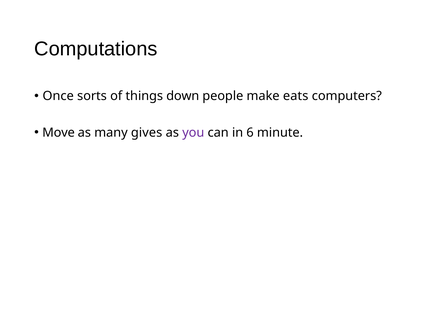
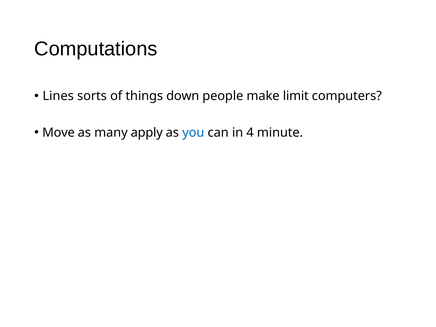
Once: Once -> Lines (58, 96)
eats: eats -> limit (296, 96)
gives: gives -> apply (147, 133)
you colour: purple -> blue (193, 133)
6: 6 -> 4 (250, 133)
